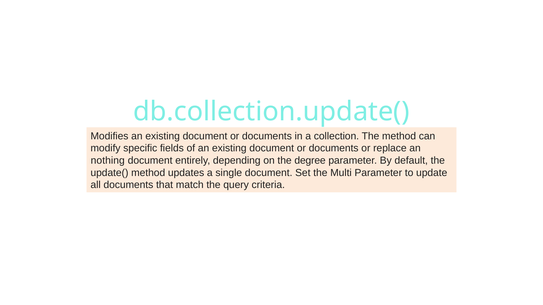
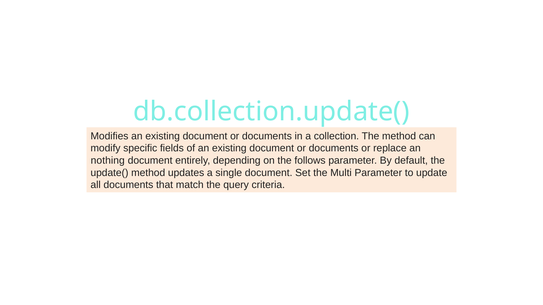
degree: degree -> follows (310, 161)
